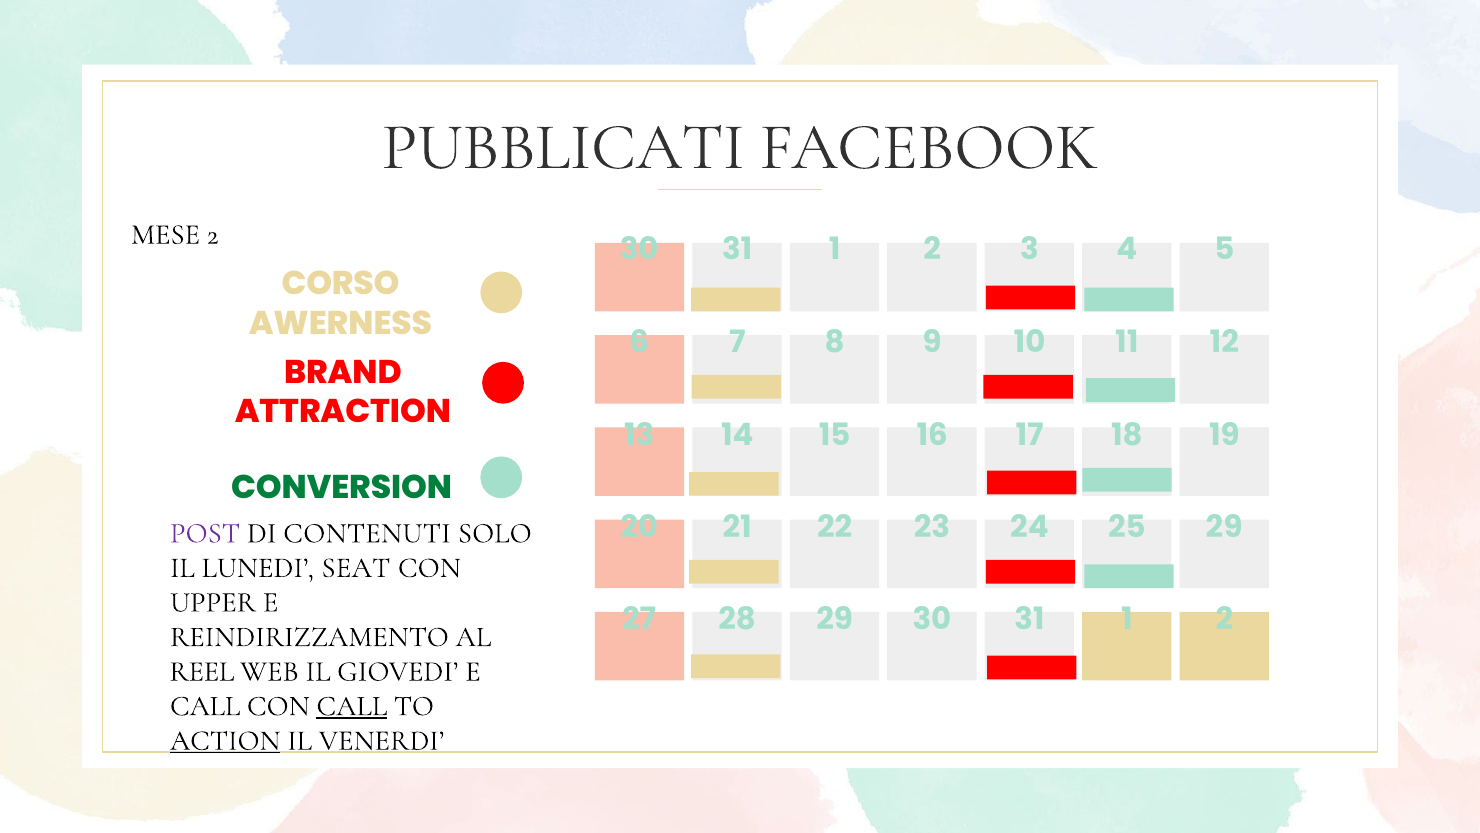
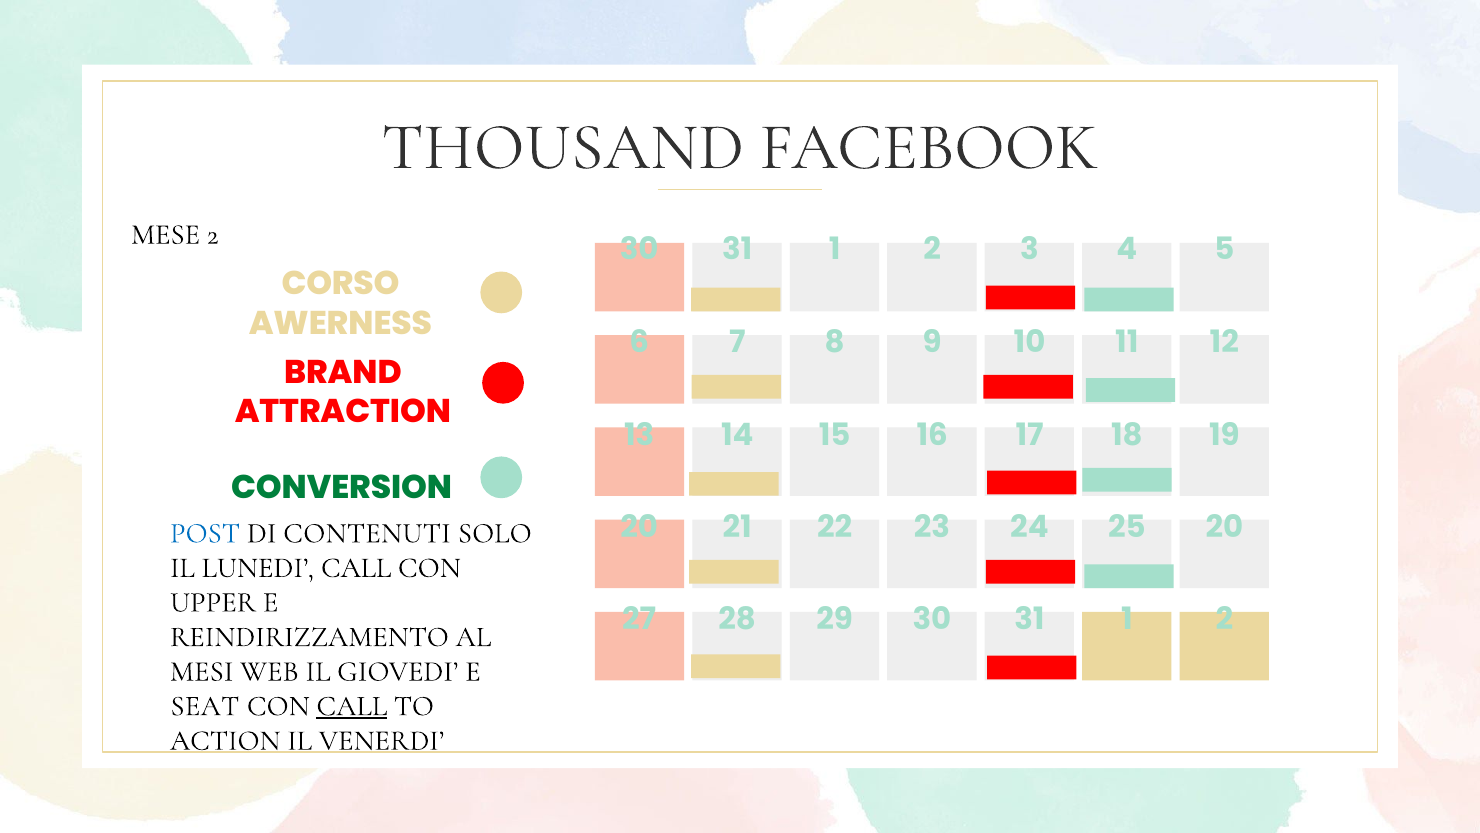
PUBBLICATI: PUBBLICATI -> THOUSAND (563, 146)
POST colour: purple -> blue (205, 533)
25 29: 29 -> 20 (1224, 527)
LUNEDI SEAT: SEAT -> CALL (356, 567)
REEL: REEL -> MESI (202, 671)
CALL: CALL -> SEAT (205, 705)
ACTION underline: present -> none (225, 740)
